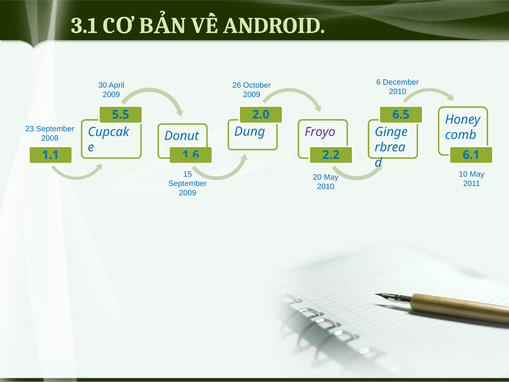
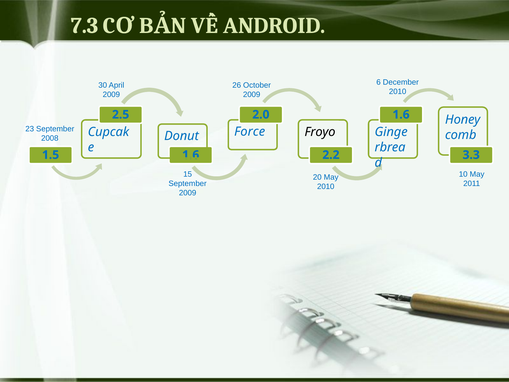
3.1: 3.1 -> 7.3 (85, 26)
5.5: 5.5 -> 2.5 (121, 115)
6.5: 6.5 -> 1.6 (401, 115)
Froyo colour: purple -> black (320, 132)
Dung: Dung -> Force (250, 132)
1.1: 1.1 -> 1.5 (51, 155)
6.1: 6.1 -> 3.3 (471, 155)
